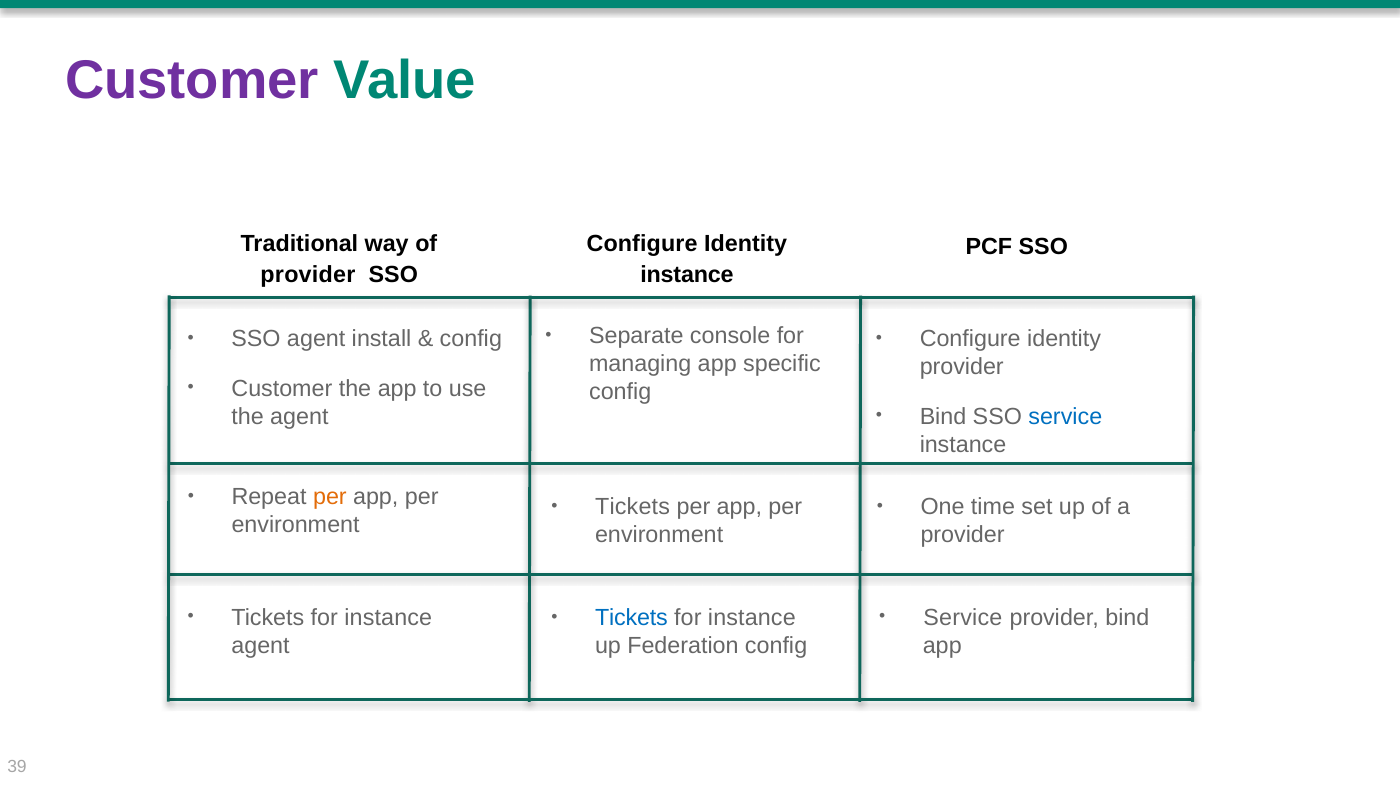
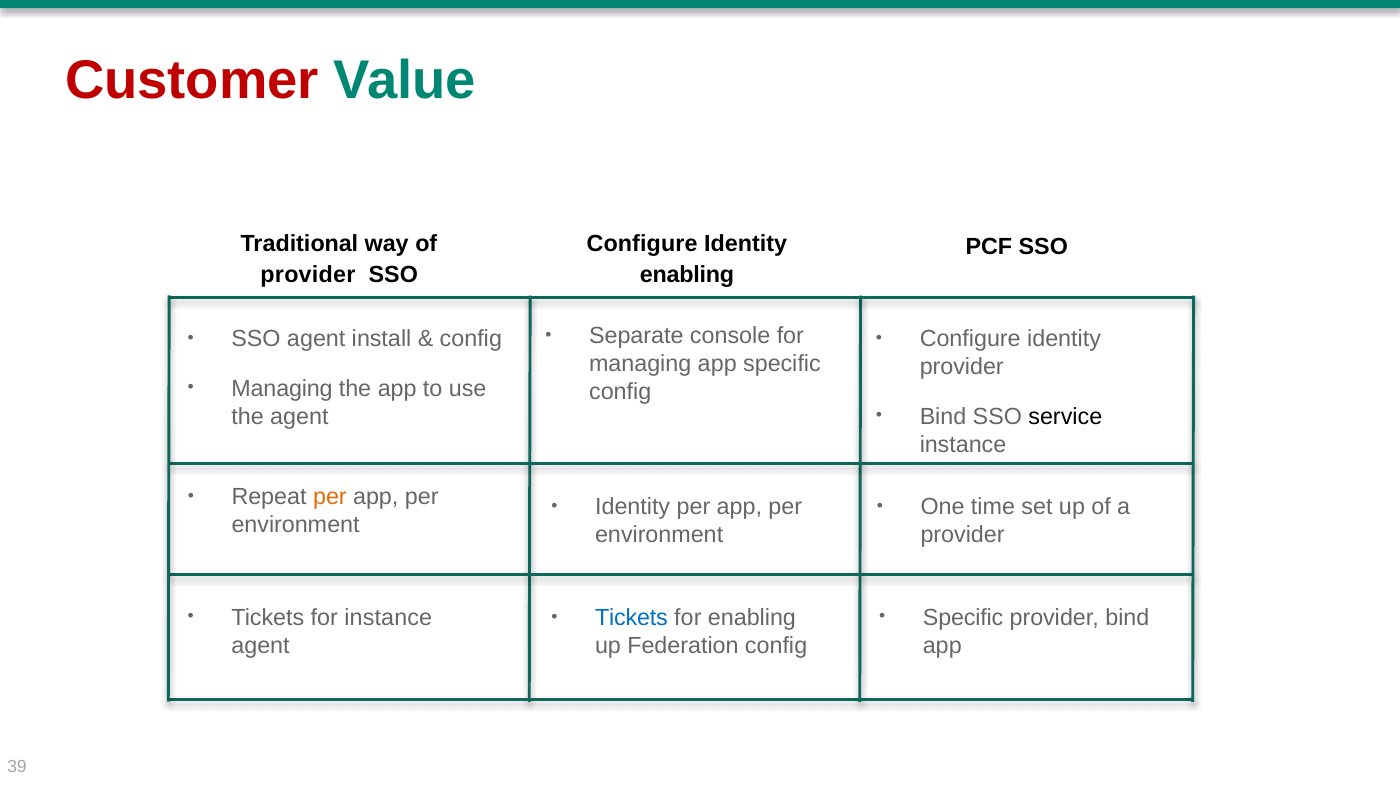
Customer colour: purple -> red (192, 80)
instance: instance -> enabling (687, 275)
Customer: Customer -> Managing (282, 388)
service colour: blue -> black (1065, 416)
Tickets: Tickets -> Identity (633, 507)
Service: Service -> Specific (963, 617)
instance: instance -> enabling (752, 618)
